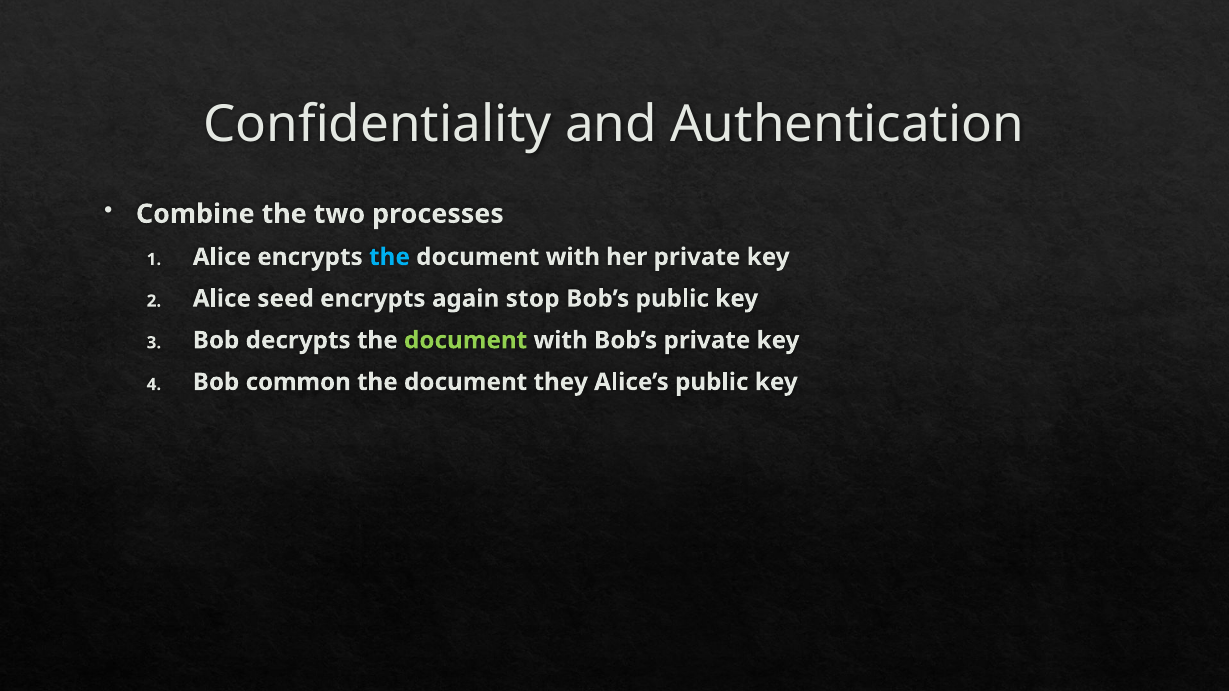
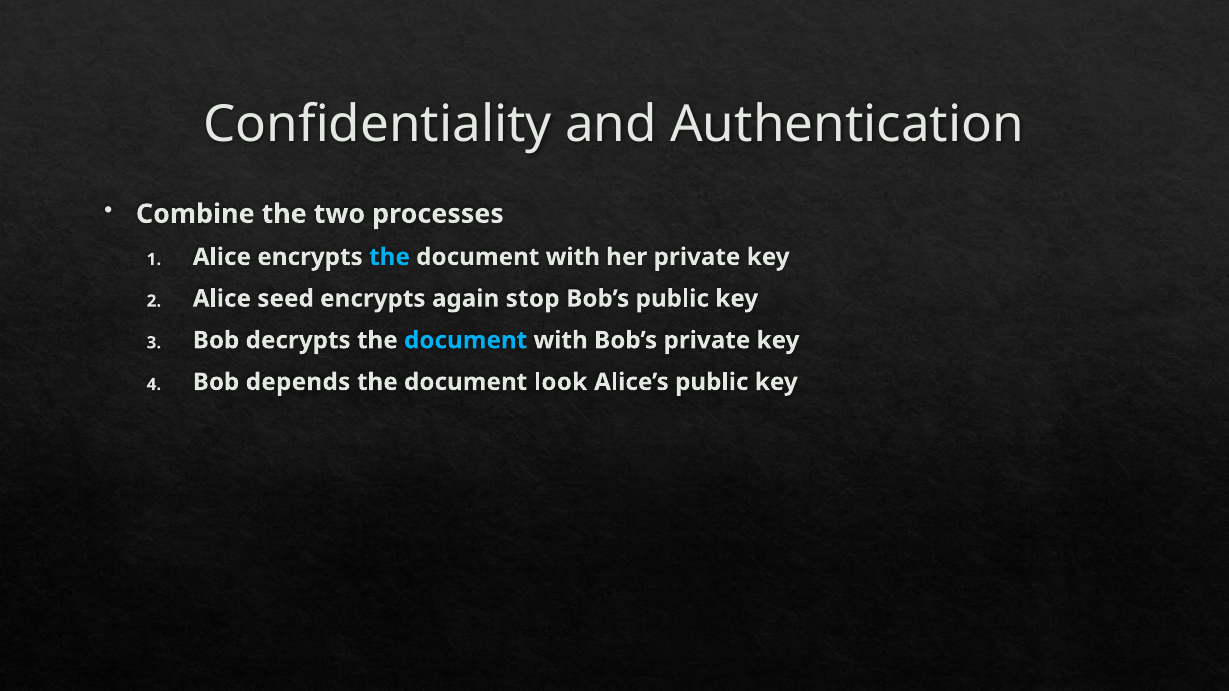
document colour: light green -> light blue (466, 340)
common: common -> depends (298, 382)
they: they -> look (561, 382)
